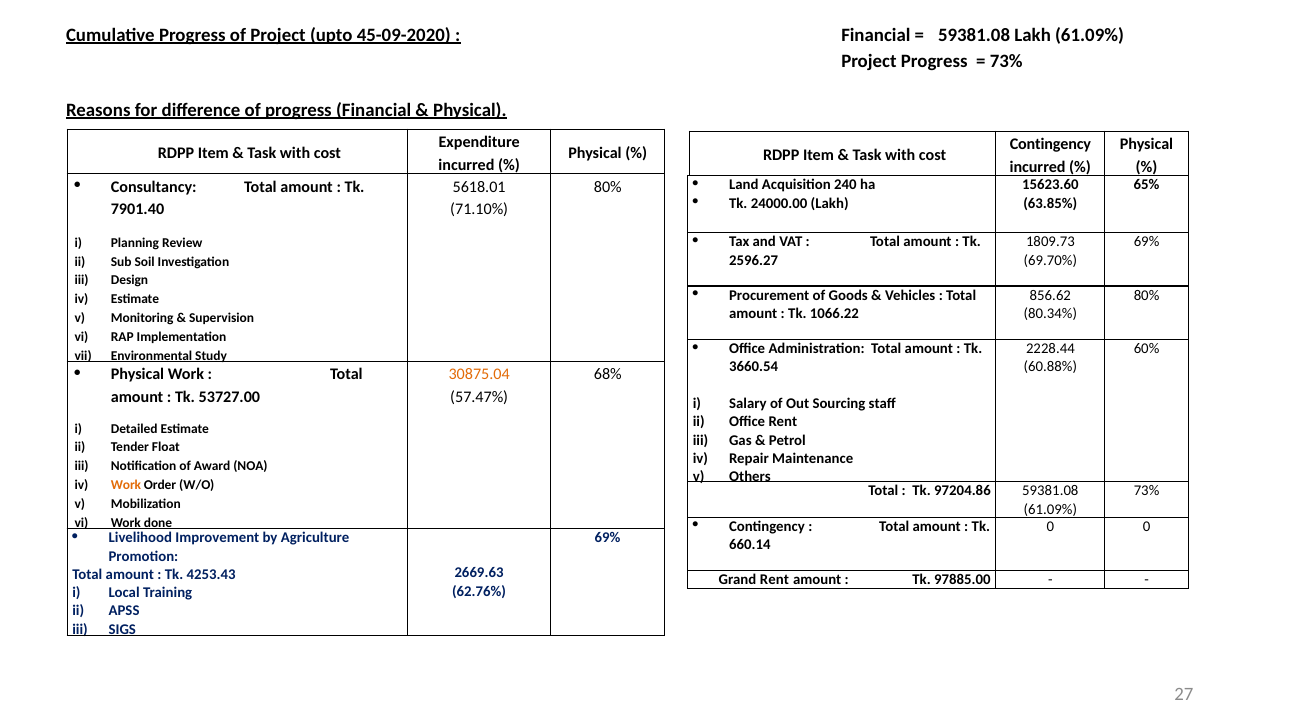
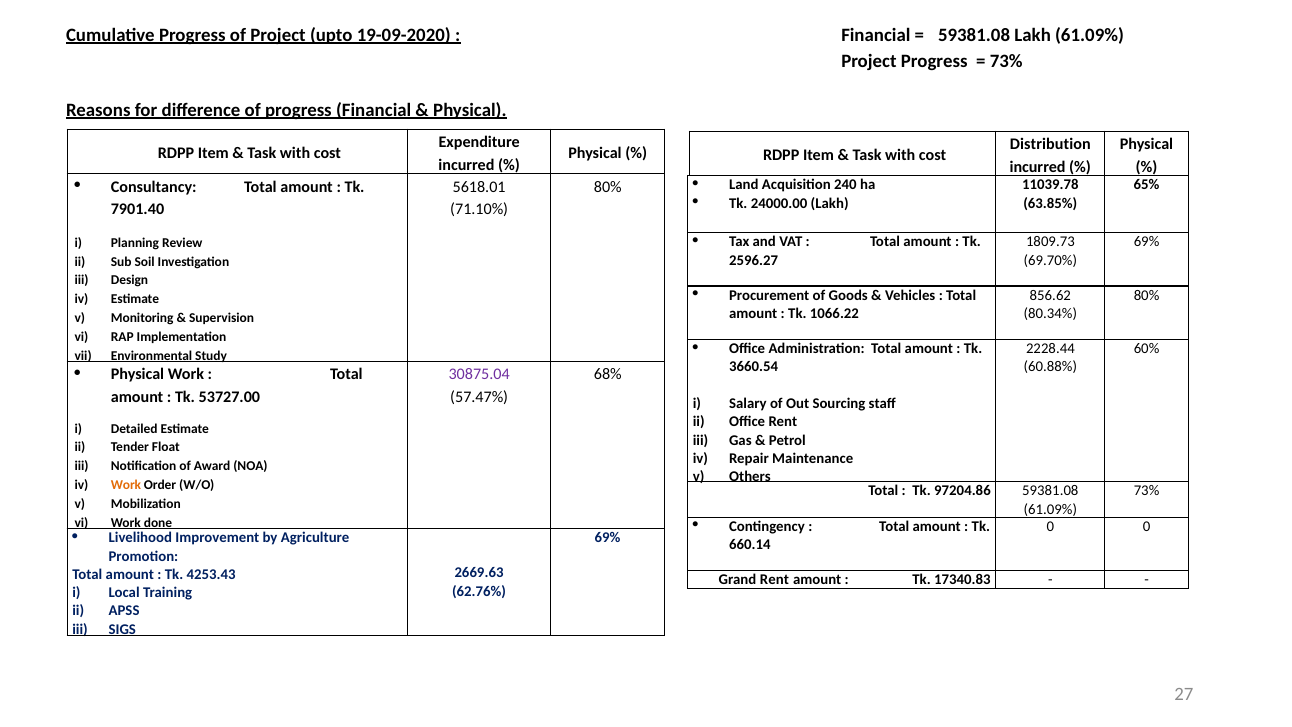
45-09-2020: 45-09-2020 -> 19-09-2020 (404, 35)
Contingency: Contingency -> Distribution (1050, 144)
15623.60: 15623.60 -> 11039.78 (1050, 185)
30875.04 colour: orange -> purple (479, 374)
97885.00: 97885.00 -> 17340.83 (962, 580)
